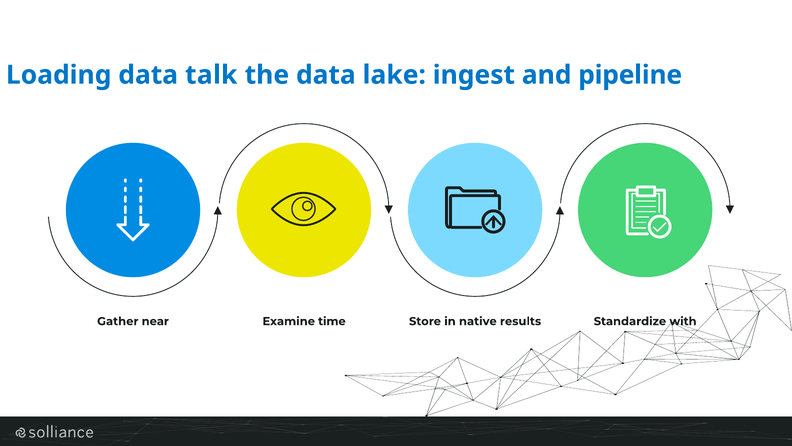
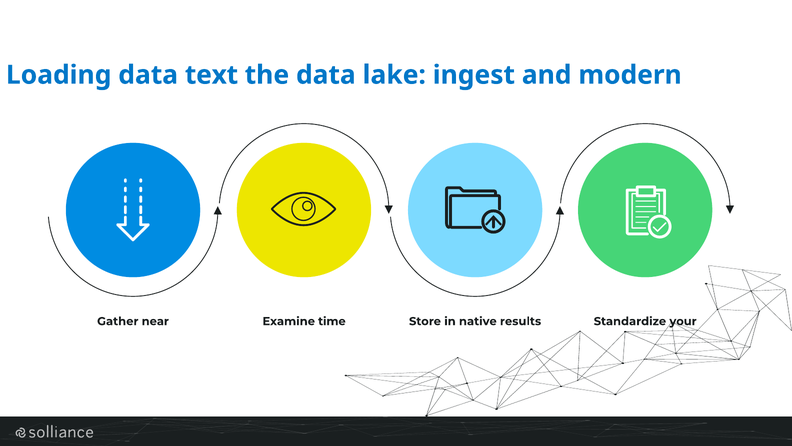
talk: talk -> text (211, 75)
pipeline: pipeline -> modern (630, 75)
with: with -> your (683, 321)
